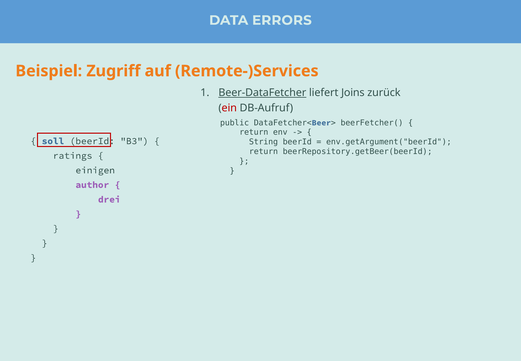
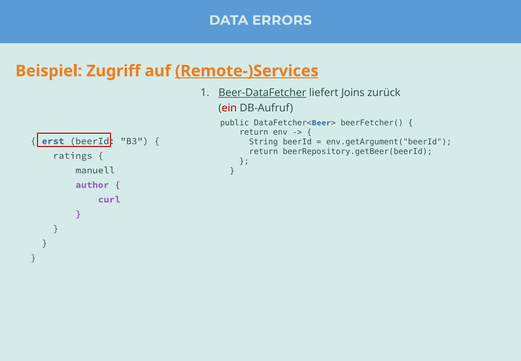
Remote-)Services underline: none -> present (247, 71)
soll: soll -> erst (53, 141)
einigen: einigen -> manuell (95, 170)
drei: drei -> curl (109, 199)
